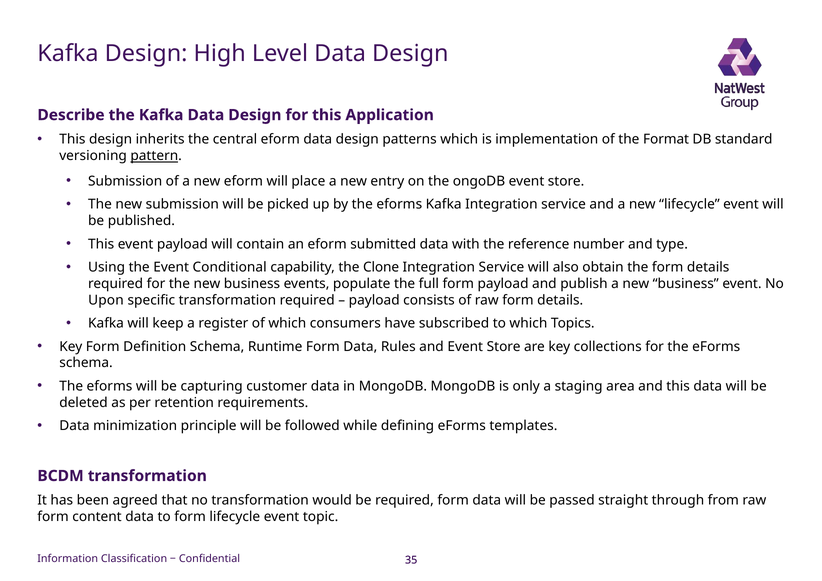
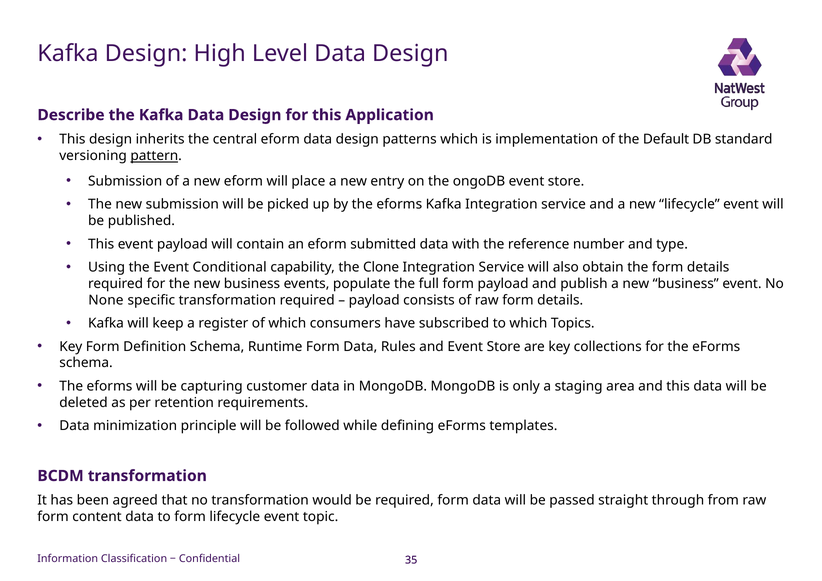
Format: Format -> Default (666, 139)
Upon: Upon -> None (106, 300)
